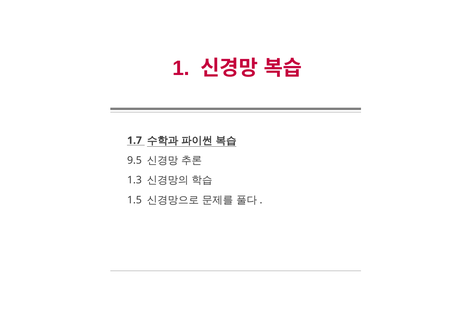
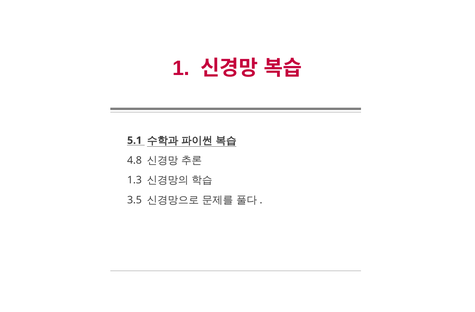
1.7: 1.7 -> 5.1 (135, 140)
9.5: 9.5 -> 4.8 (134, 160)
1.5: 1.5 -> 3.5 (134, 200)
